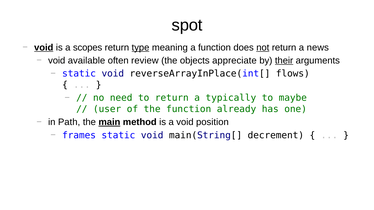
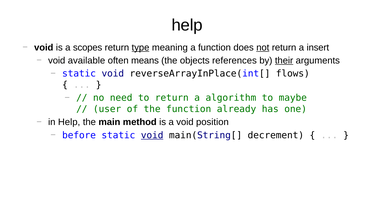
spot: spot -> help (187, 25)
void underline: present -> none (44, 48)
news: news -> insert (318, 48)
review: review -> means (145, 61)
appreciate: appreciate -> references (234, 61)
typically: typically -> algorithm (231, 98)
in Path: Path -> Help (69, 122)
main underline: present -> none (109, 122)
frames: frames -> before (79, 135)
void underline: none -> present (152, 135)
